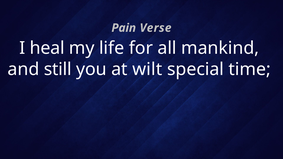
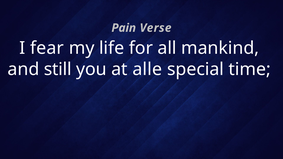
heal: heal -> fear (47, 48)
wilt: wilt -> alle (147, 69)
